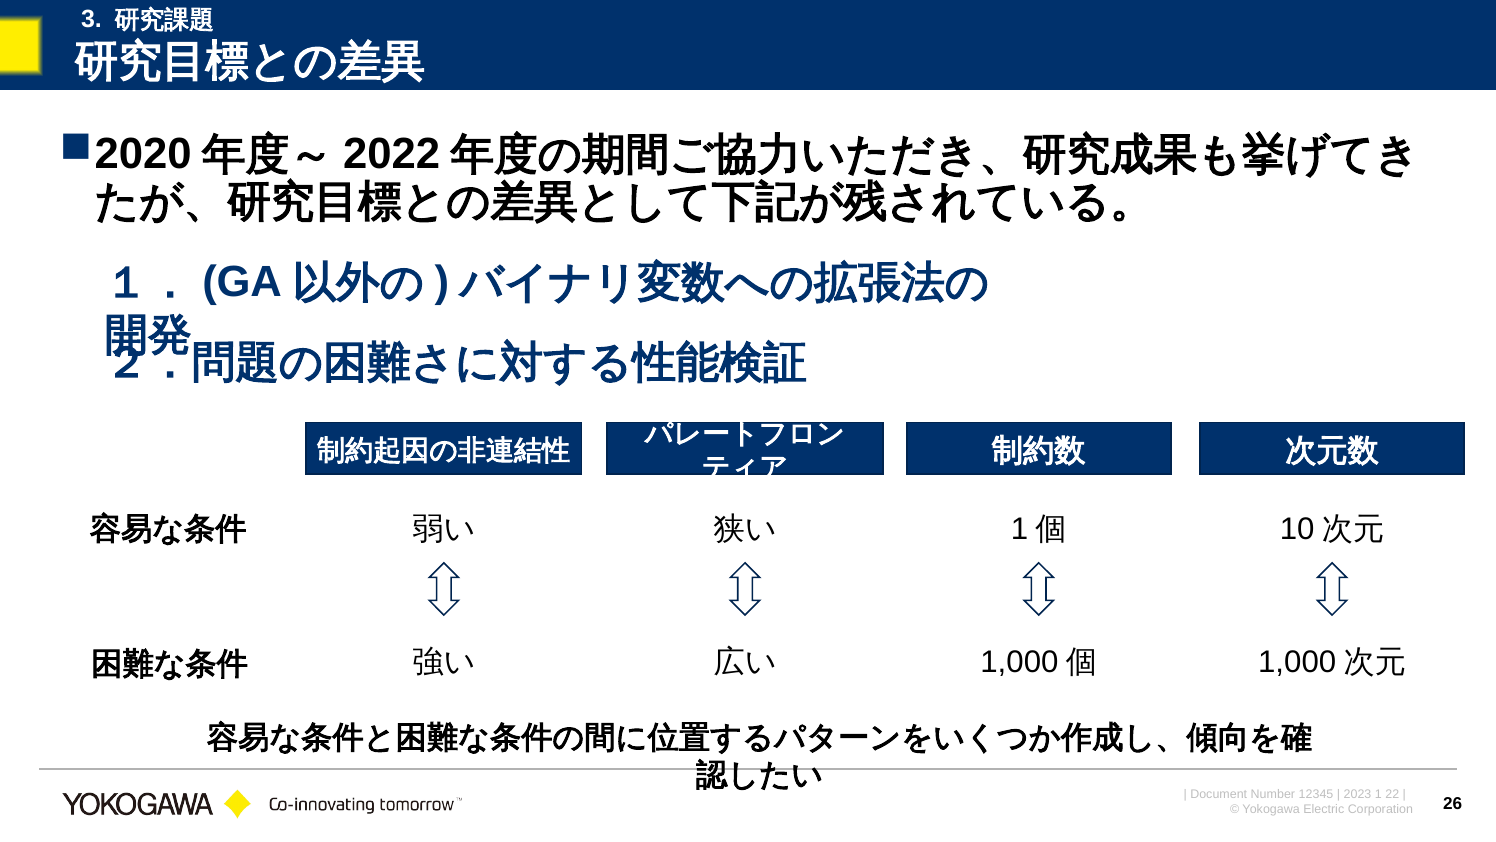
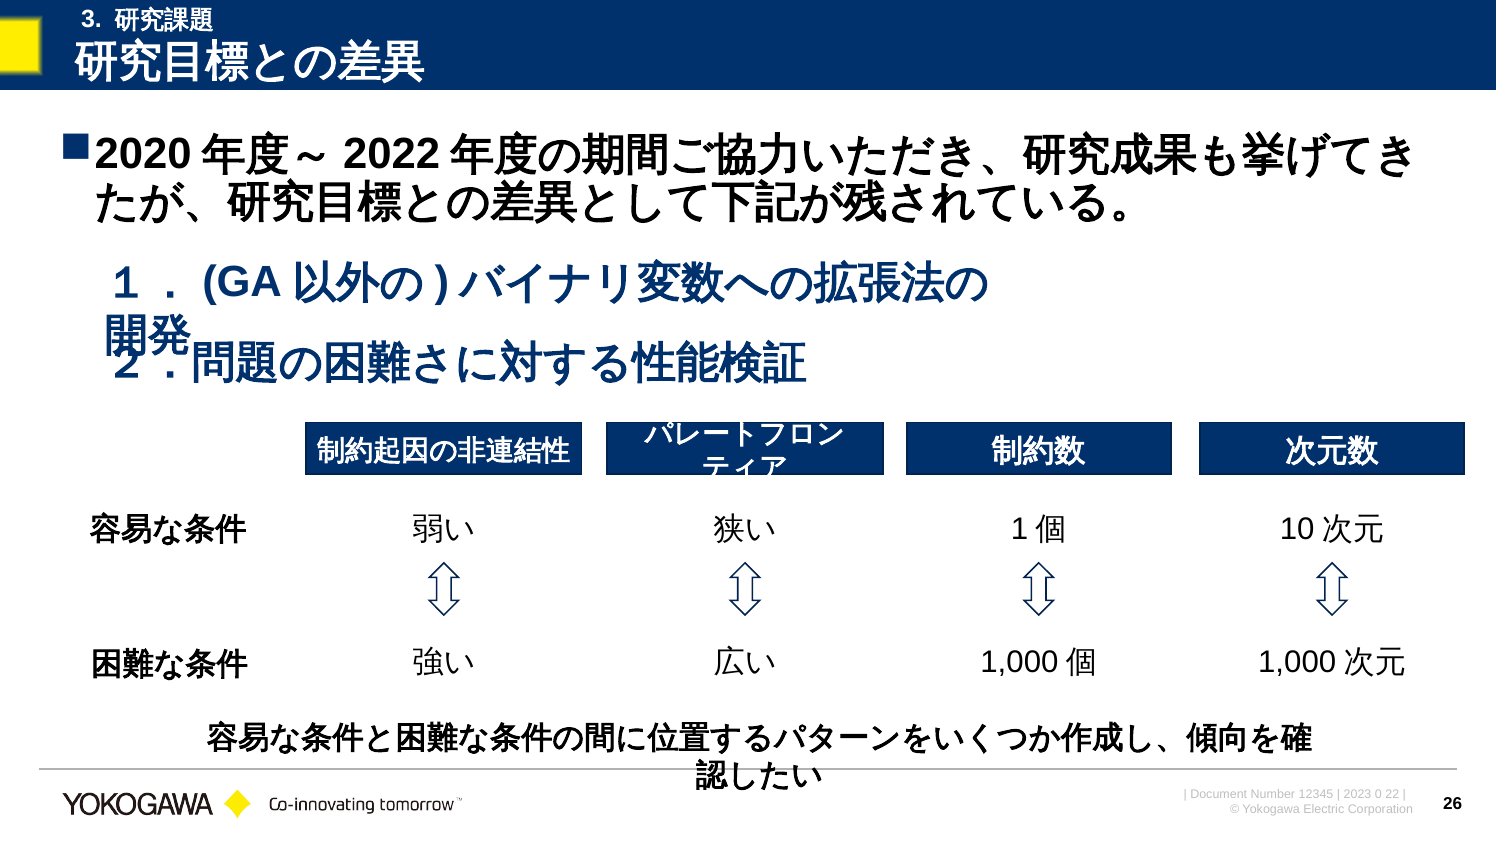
1: 1 -> 0 (1378, 794)
